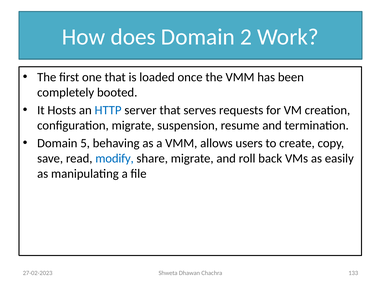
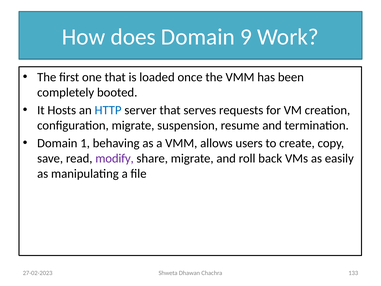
2: 2 -> 9 (246, 37)
5: 5 -> 1 (85, 143)
modify colour: blue -> purple (115, 158)
